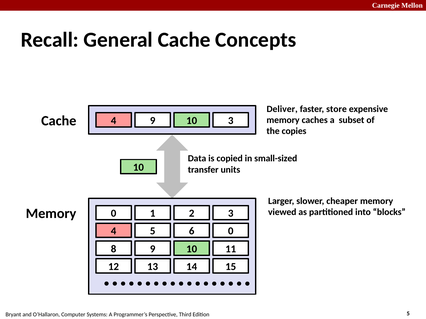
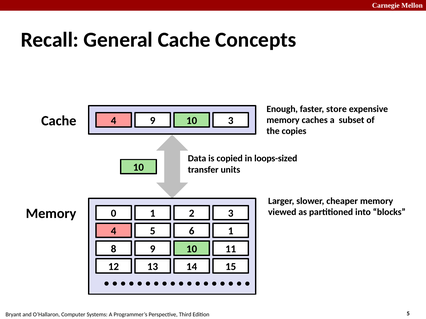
Deliver: Deliver -> Enough (282, 109)
small-sized: small-sized -> loops-sized (276, 159)
6 0: 0 -> 1 (231, 231)
